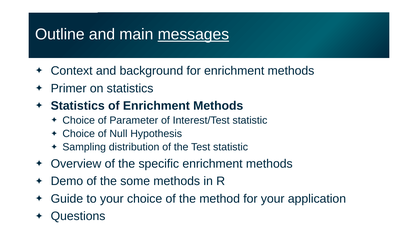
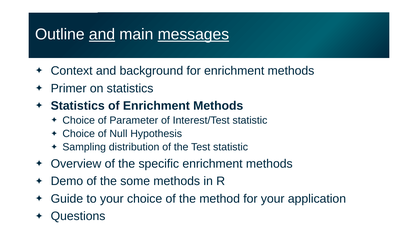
and underline: none -> present (102, 34)
